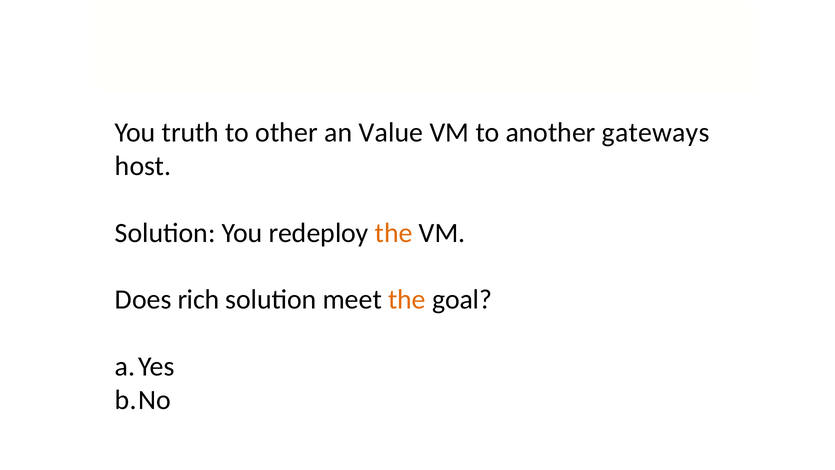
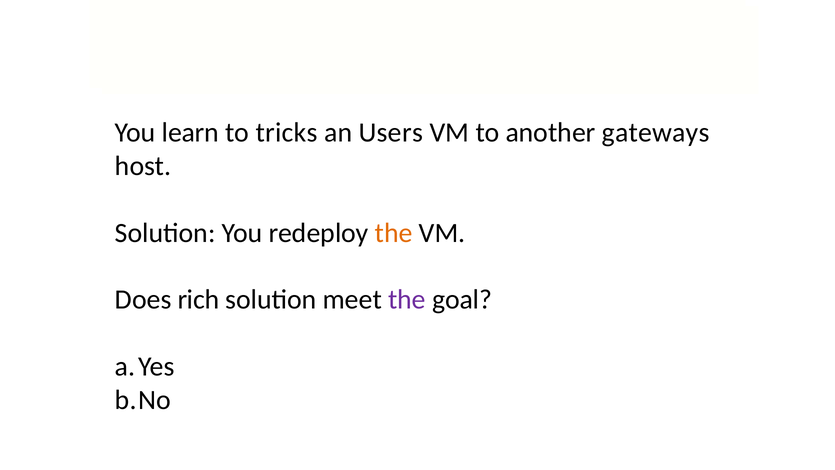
truth: truth -> learn (191, 133)
other: other -> tricks (287, 133)
Value: Value -> Users (391, 133)
the colour: orange -> purple (407, 300)
